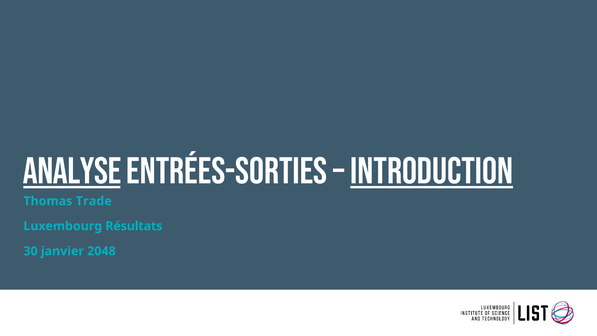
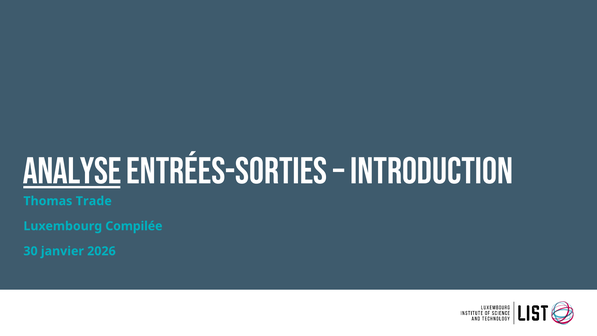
Introduction underline: present -> none (432, 171)
Résultats: Résultats -> Compilée (134, 226)
2048: 2048 -> 2026 (101, 251)
